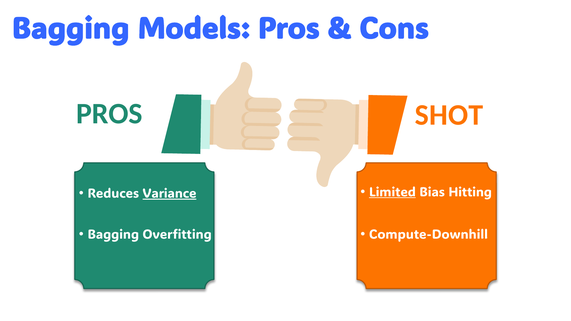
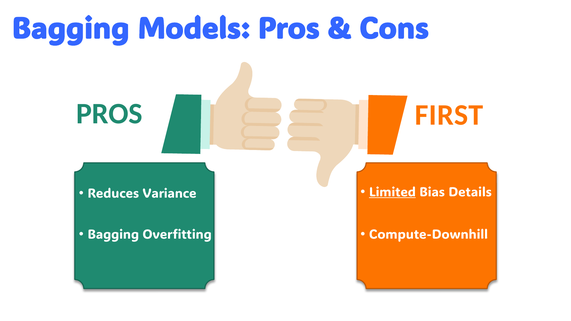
SHOT: SHOT -> FIRST (449, 115)
Hitting: Hitting -> Details (470, 192)
Variance underline: present -> none (170, 194)
